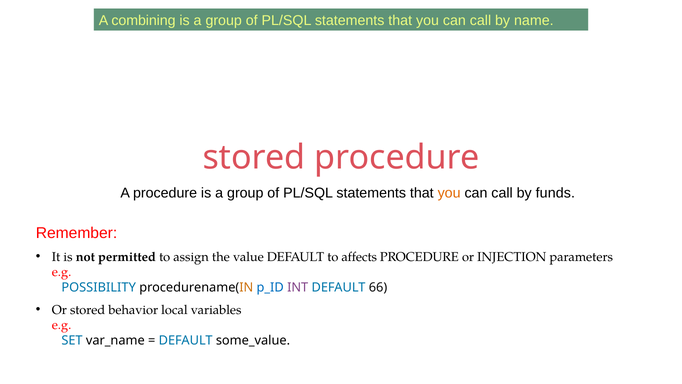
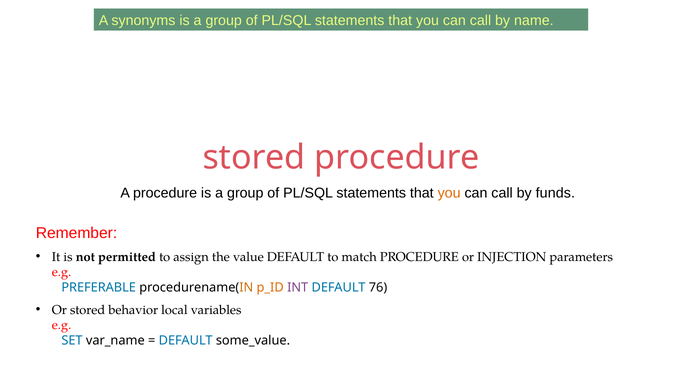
combining: combining -> synonyms (143, 21)
affects: affects -> match (359, 257)
POSSIBILITY: POSSIBILITY -> PREFERABLE (99, 287)
p_ID colour: blue -> orange (270, 287)
66: 66 -> 76 (378, 287)
